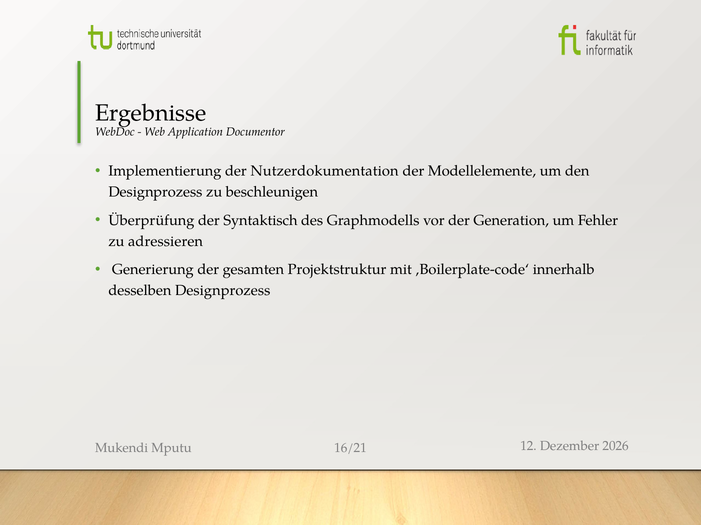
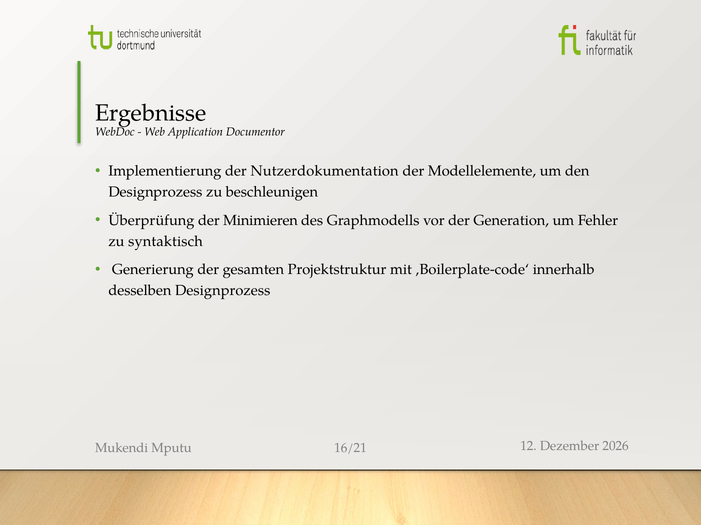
Syntaktisch: Syntaktisch -> Minimieren (261, 221)
adressieren: adressieren -> syntaktisch (166, 242)
